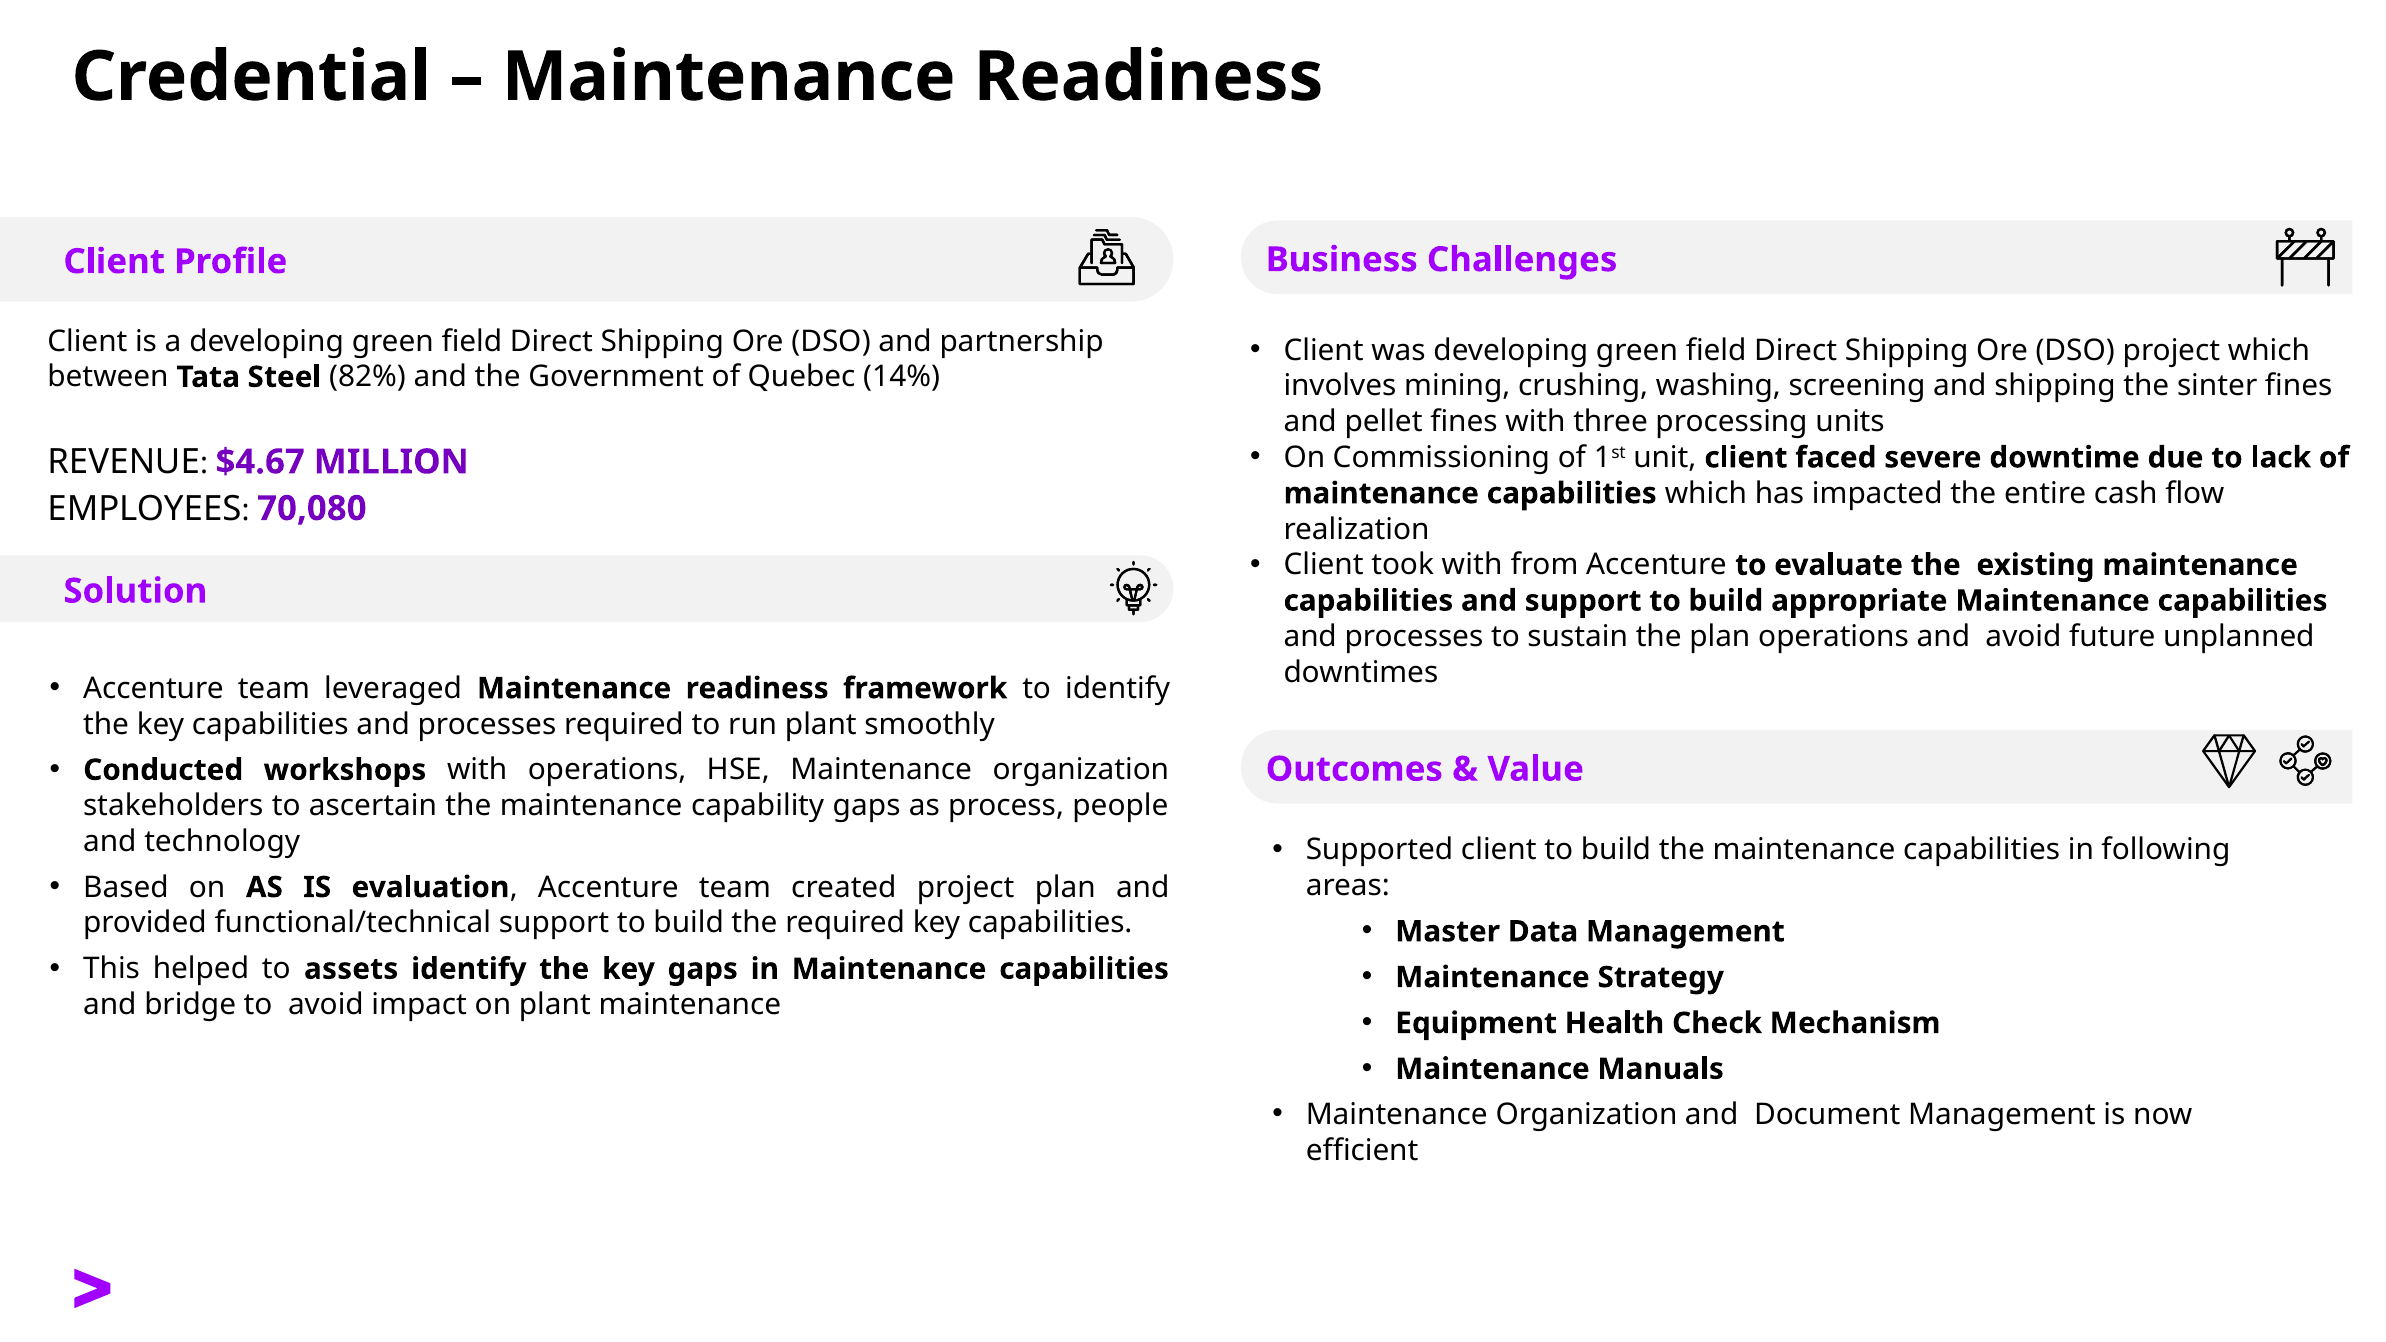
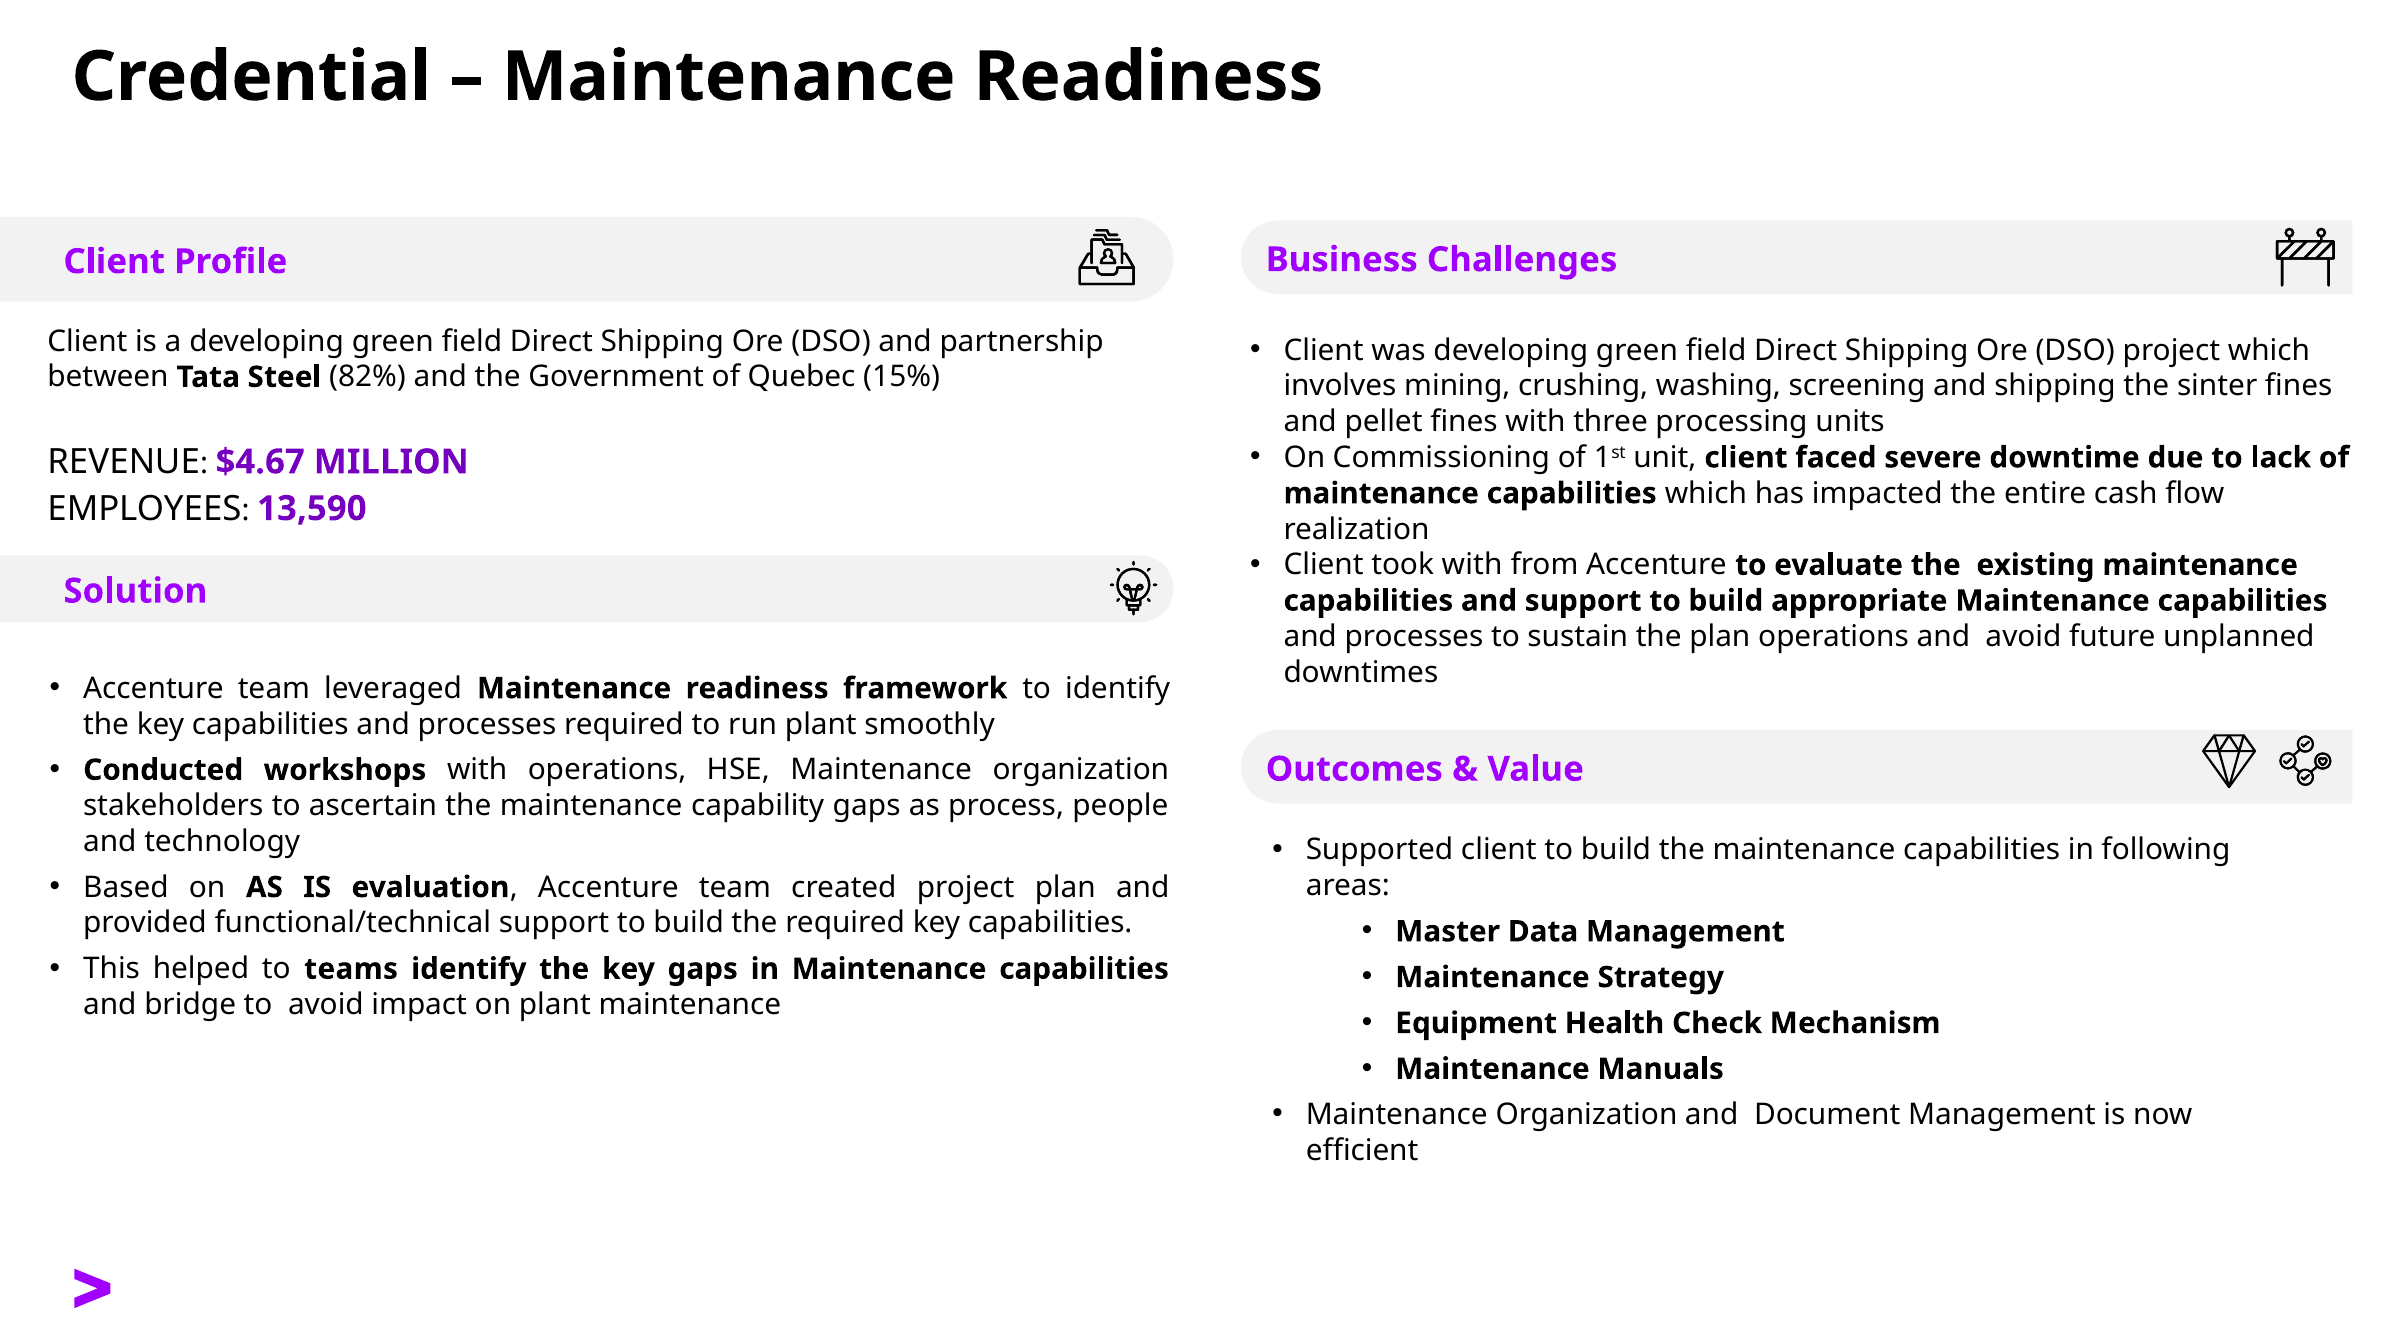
14%: 14% -> 15% (902, 377)
70,080: 70,080 -> 13,590 (312, 509)
assets: assets -> teams (351, 969)
